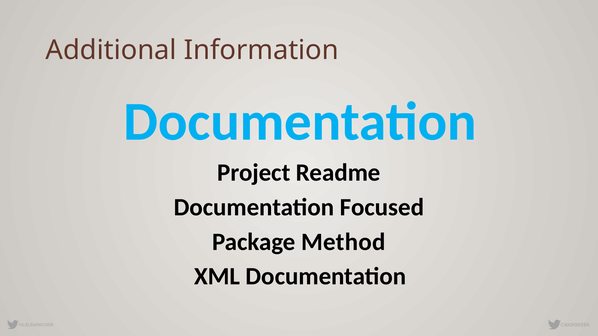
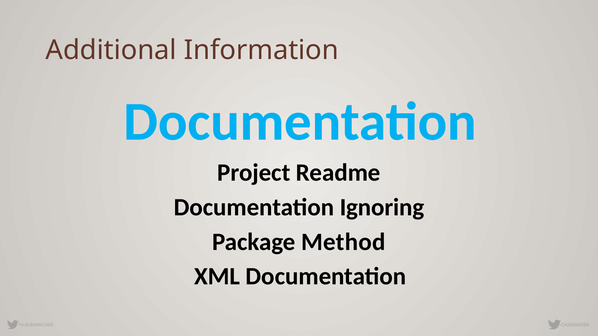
Focused: Focused -> Ignoring (382, 207)
